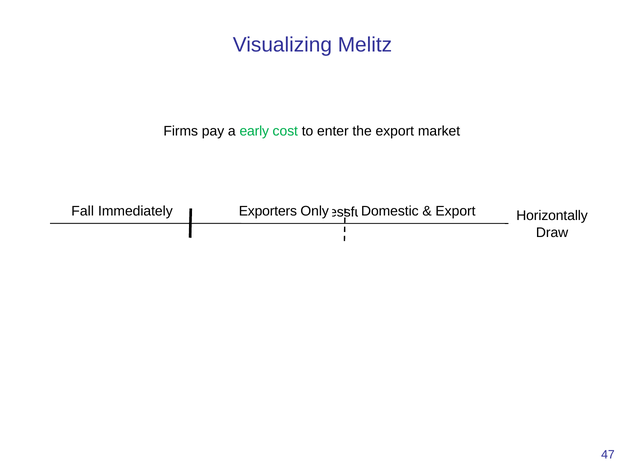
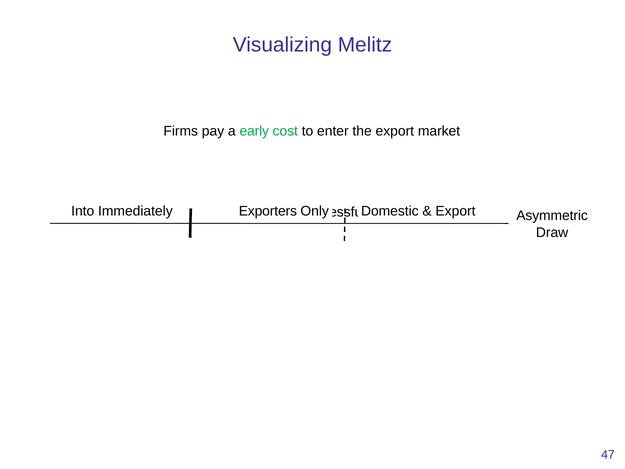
Fall: Fall -> Into (83, 211)
Horizontally: Horizontally -> Asymmetric (552, 216)
